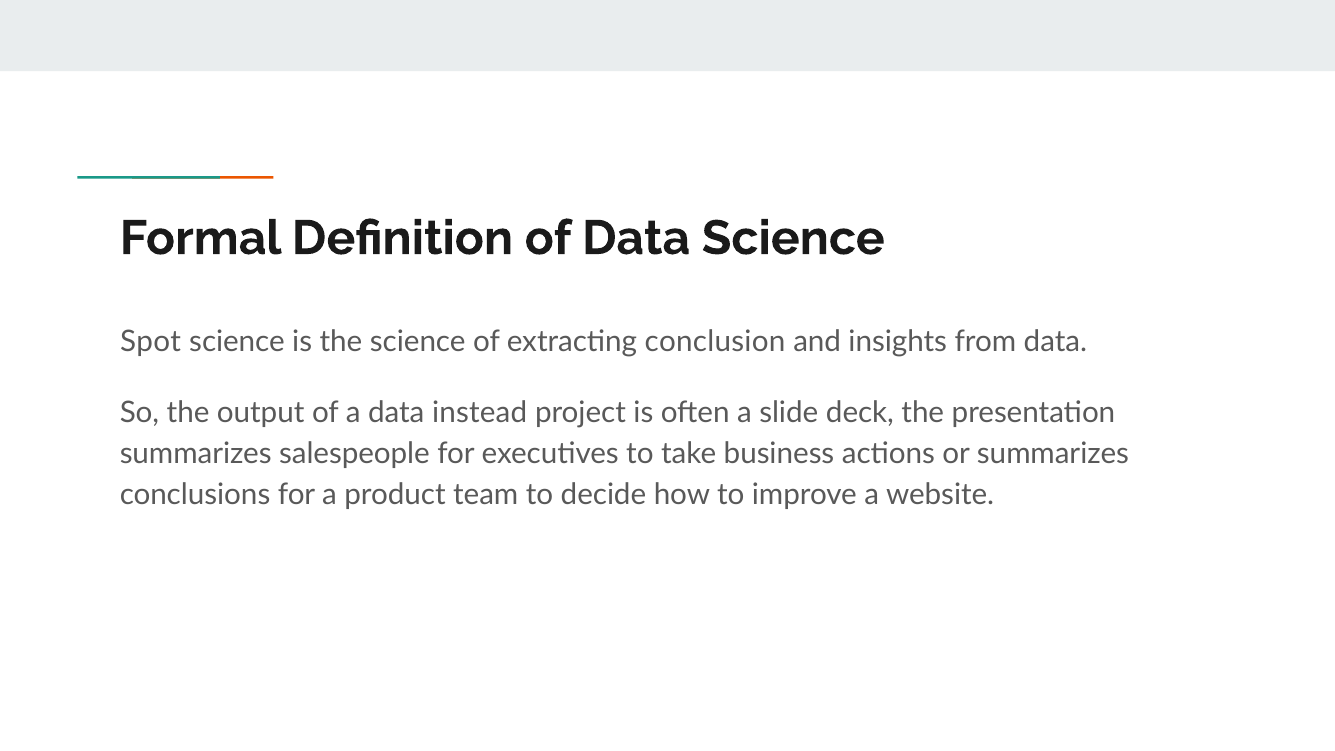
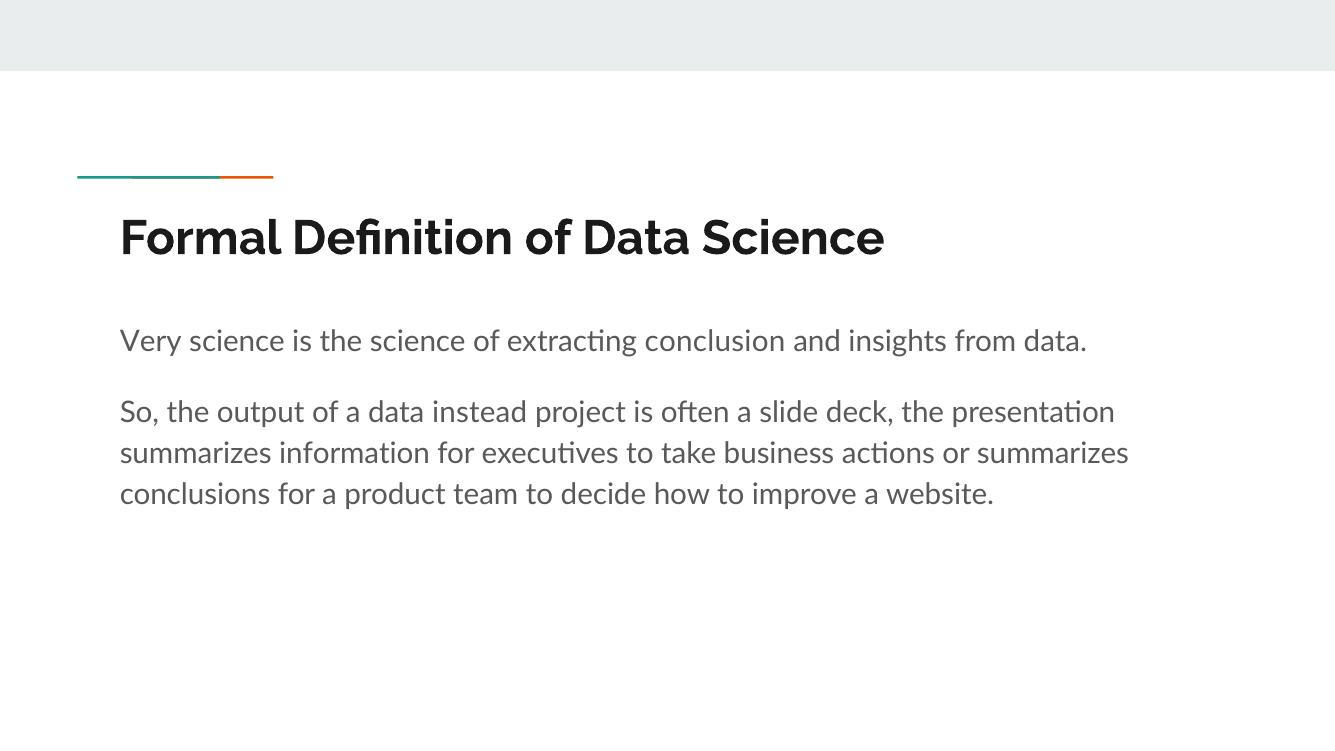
Spot: Spot -> Very (151, 342)
salespeople: salespeople -> information (354, 453)
